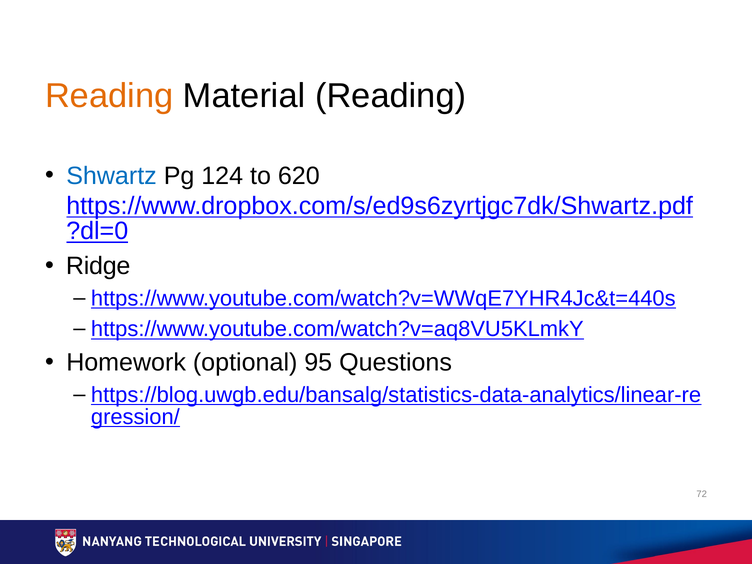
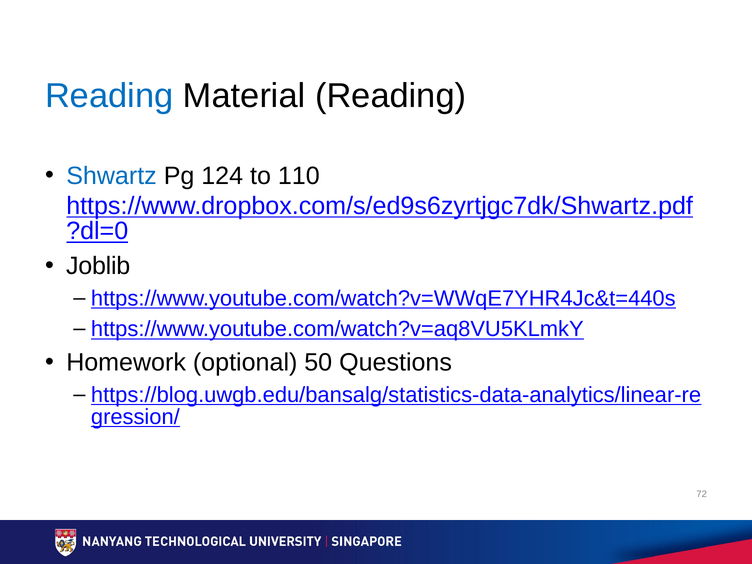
Reading colour: orange -> blue (109, 96)
620: 620 -> 110 (299, 176)
Ridge: Ridge -> Joblib (98, 266)
95: 95 -> 50 (318, 363)
